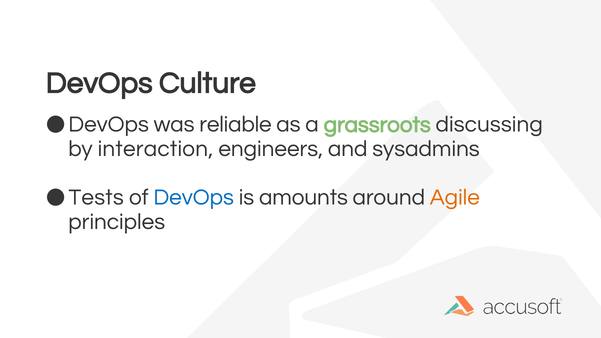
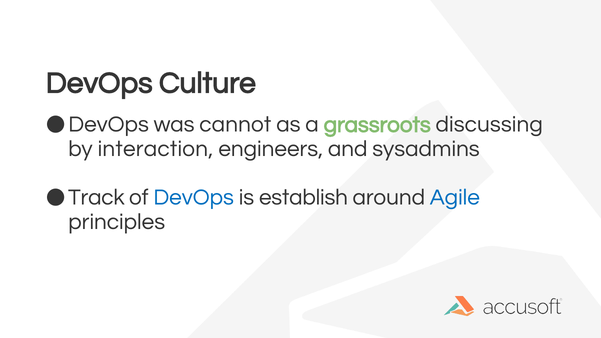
reliable: reliable -> cannot (235, 125)
Tests: Tests -> Track (96, 198)
amounts: amounts -> establish (303, 198)
Agile colour: orange -> blue (455, 198)
